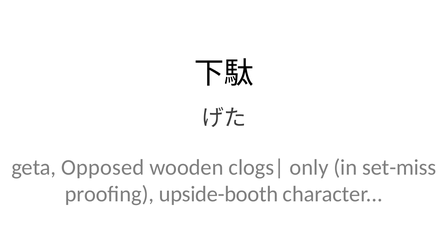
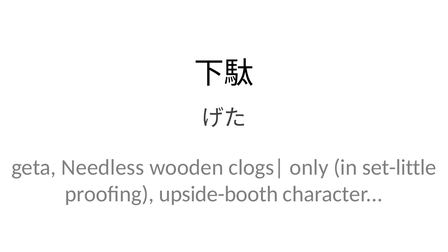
Opposed: Opposed -> Needless (103, 167)
set-miss: set-miss -> set-little (399, 167)
